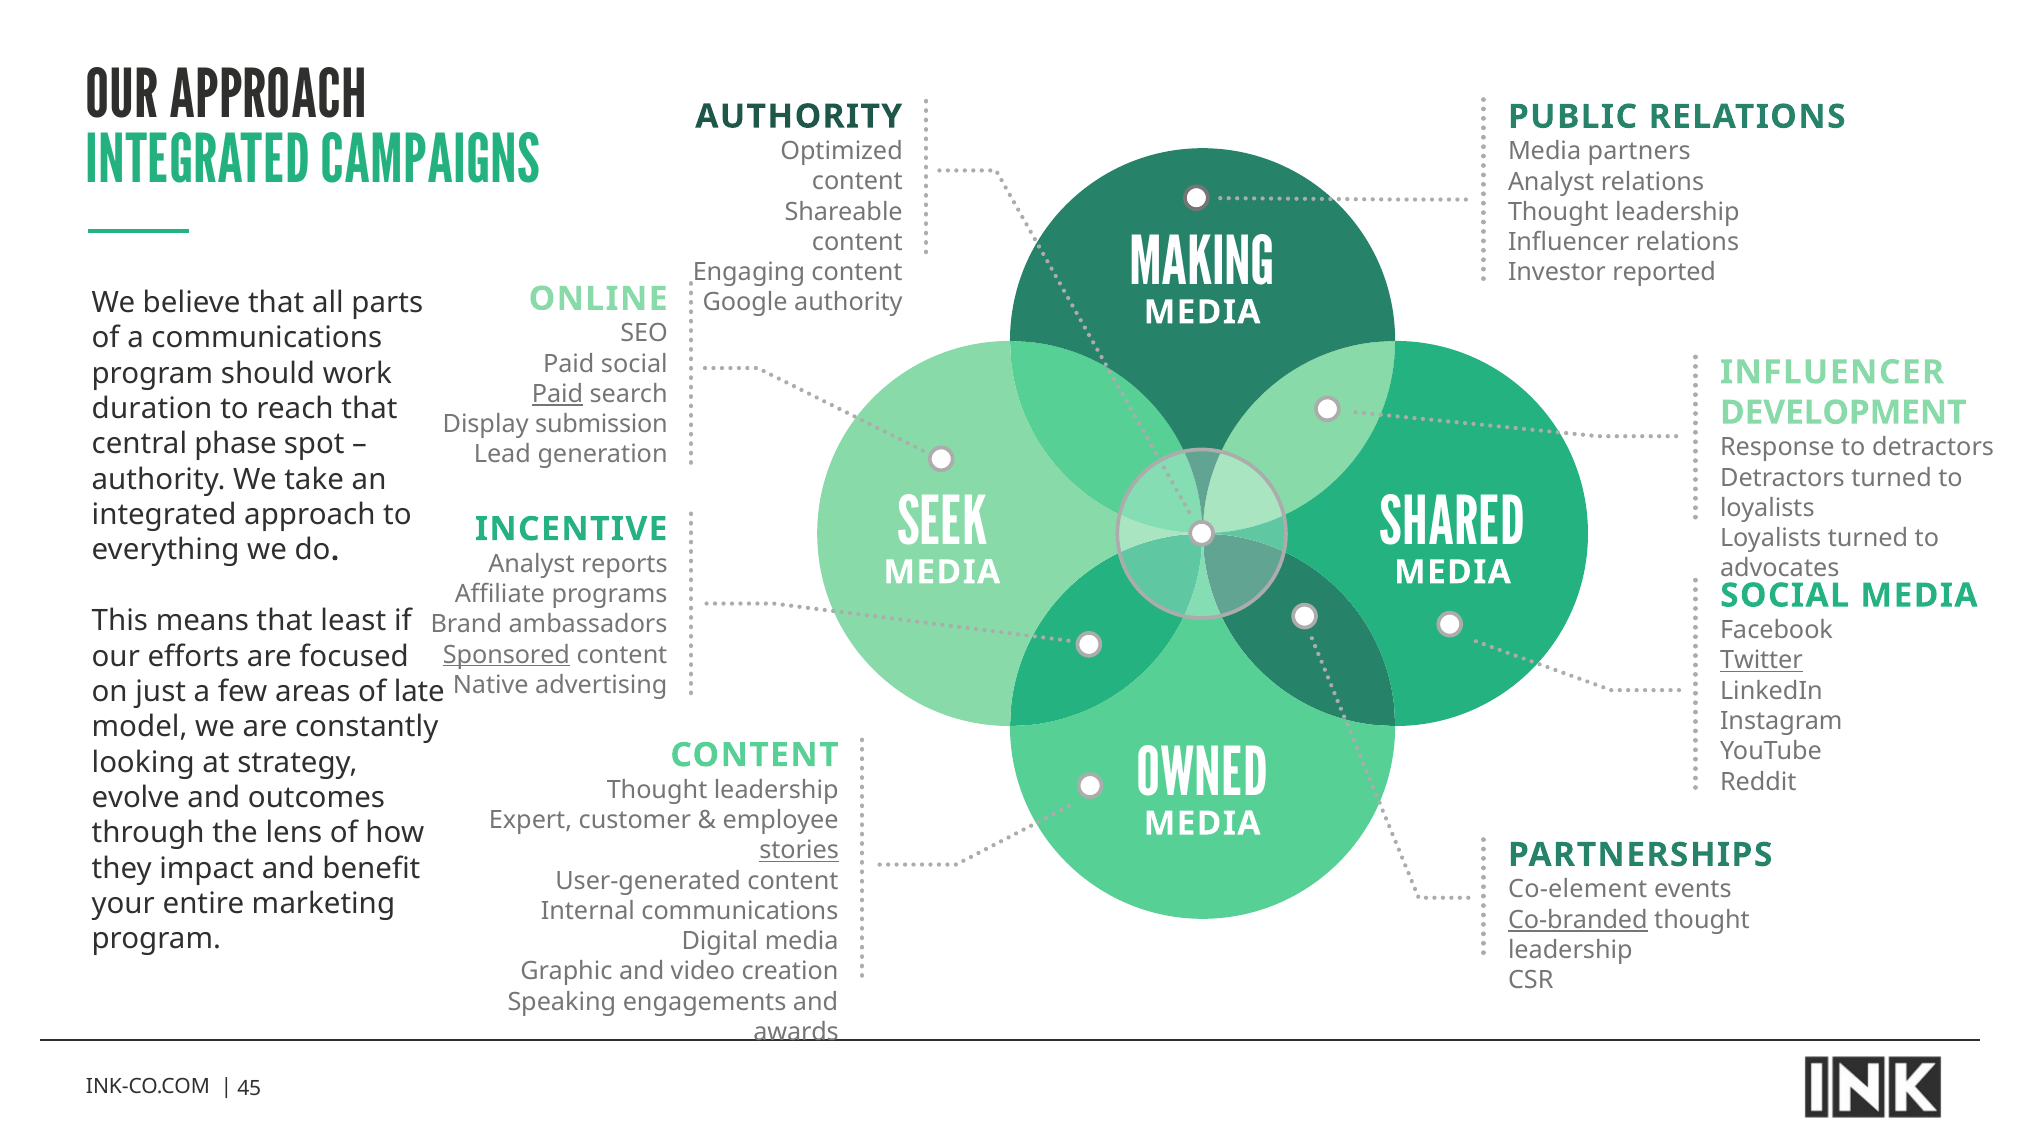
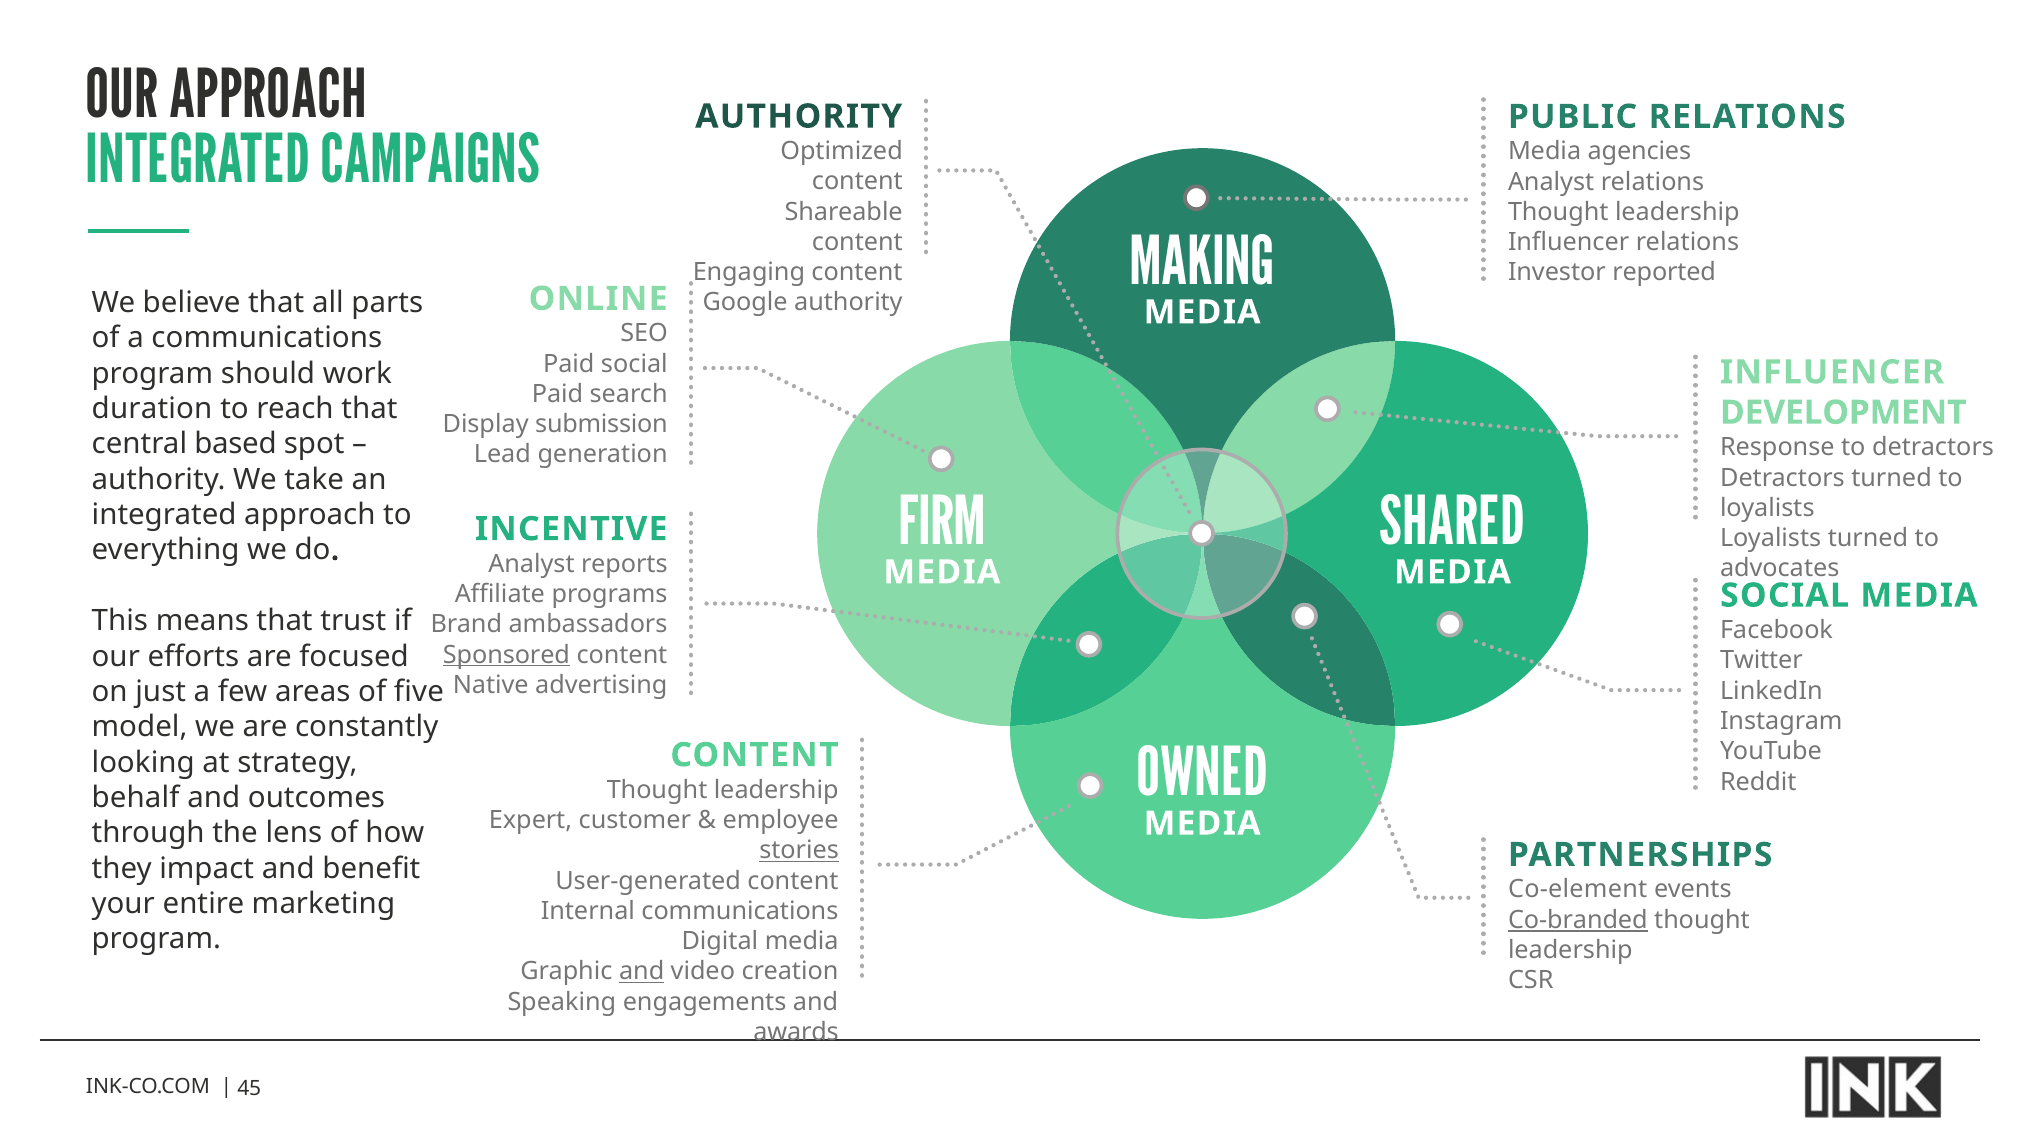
partners: partners -> agencies (1639, 151)
Paid underline: present -> none (557, 394)
phase: phase -> based (236, 444)
SEEK: SEEK -> FIRM (942, 522)
least: least -> trust (353, 621)
Twitter underline: present -> none (1761, 661)
late: late -> five (419, 692)
evolve: evolve -> behalf (136, 798)
and underline: none -> present (642, 972)
